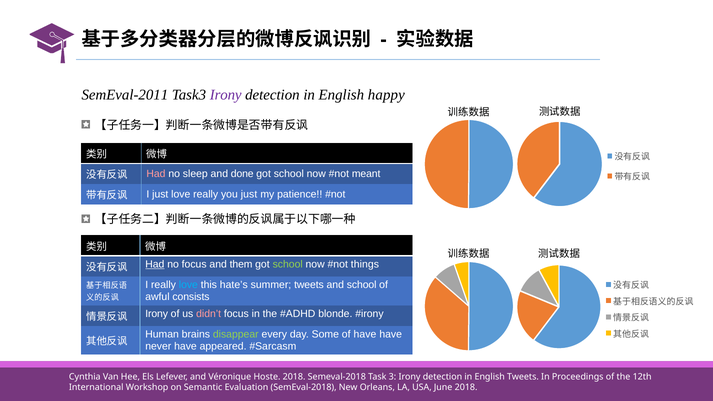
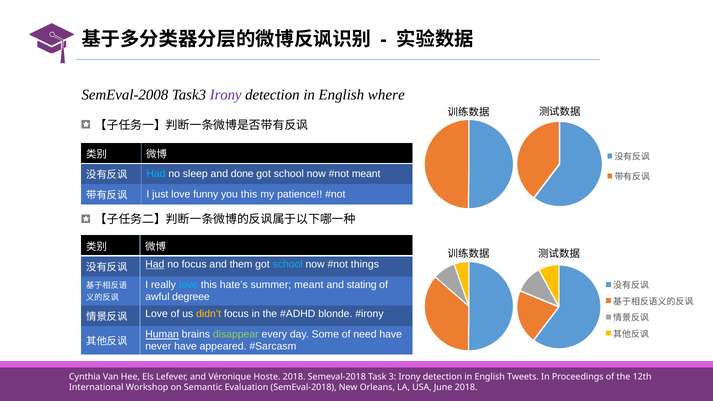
SemEval-2011: SemEval-2011 -> SemEval-2008 (125, 95)
happy: happy -> where (386, 95)
Had colour: pink -> light blue (156, 174)
love really: really -> funny (206, 195)
you just: just -> this (249, 195)
school colour: light green -> light blue (288, 264)
summer tweets: tweets -> meant (309, 285)
and school: school -> stating (362, 285)
consists: consists -> degreee (191, 297)
Irony: Irony -> Love (157, 314)
didn’t colour: pink -> yellow (209, 314)
Human underline: none -> present (162, 335)
of have: have -> need (365, 335)
